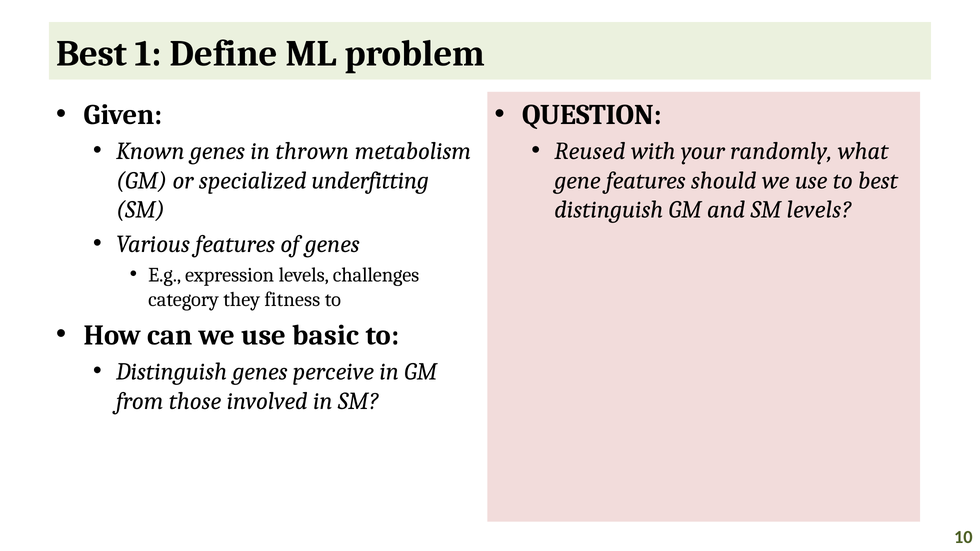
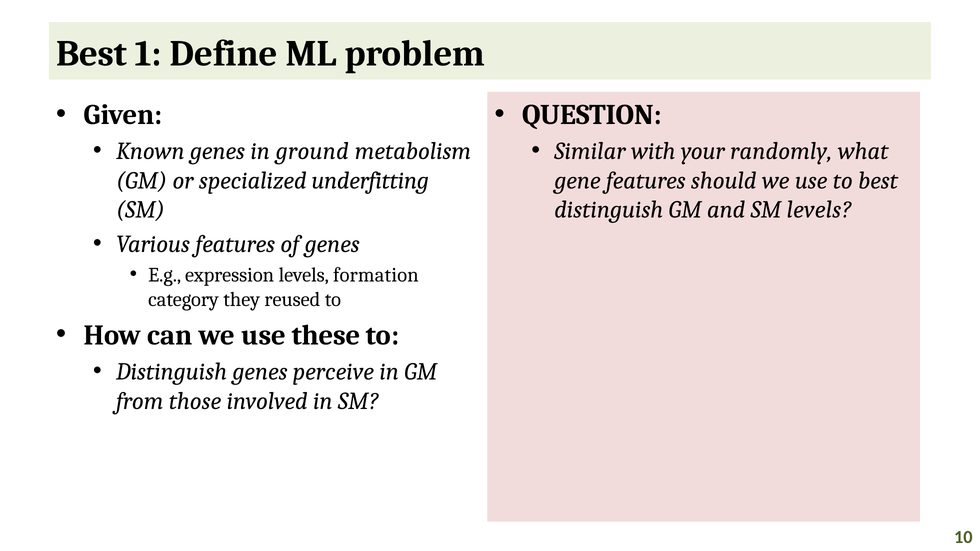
thrown: thrown -> ground (312, 151)
Reused: Reused -> Similar (590, 151)
challenges: challenges -> formation (376, 275)
fitness: fitness -> reused (292, 300)
basic: basic -> these (326, 335)
